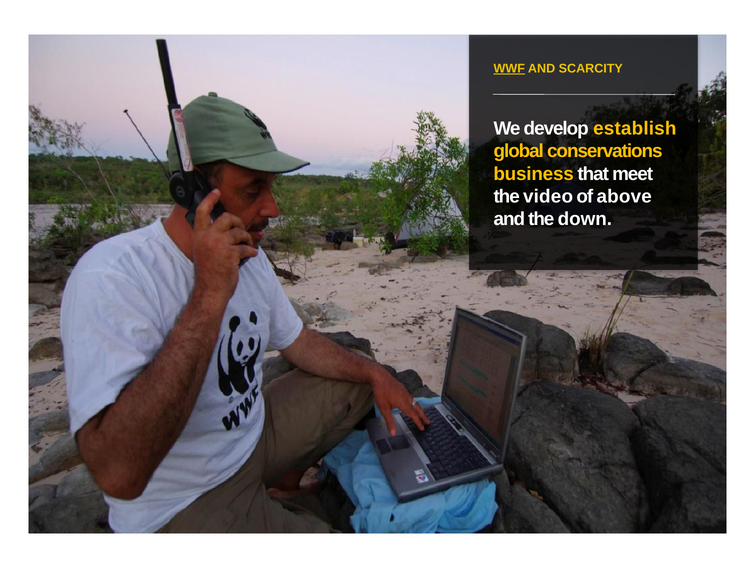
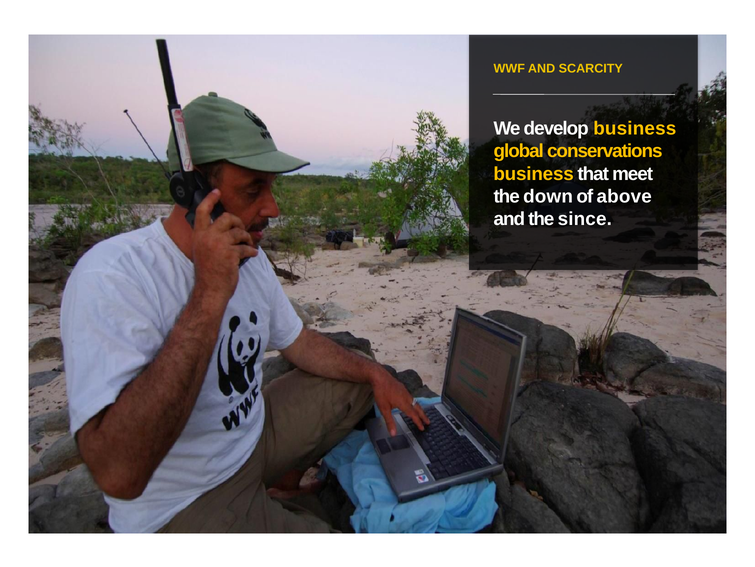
WWF underline: present -> none (509, 68)
develop establish: establish -> business (635, 128)
video: video -> down (548, 196)
down: down -> since (585, 219)
